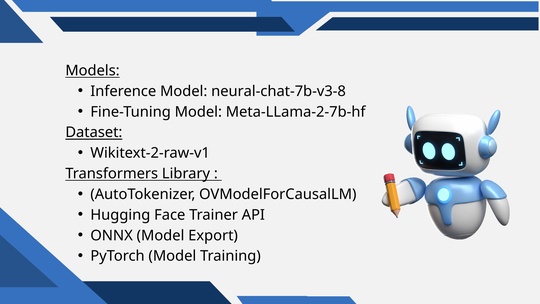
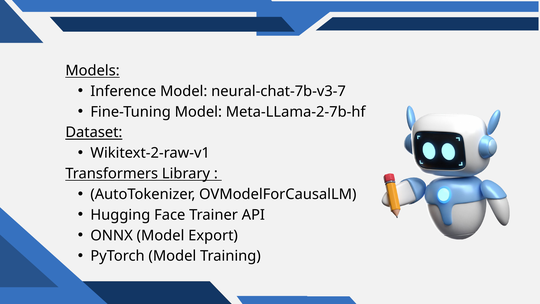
neural-chat-7b-v3-8: neural-chat-7b-v3-8 -> neural-chat-7b-v3-7 (279, 91)
